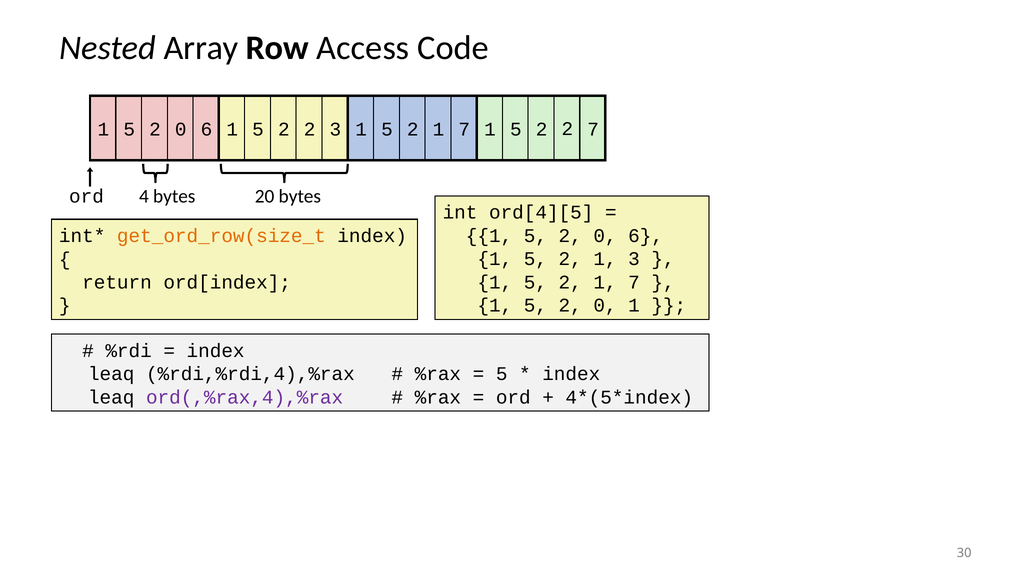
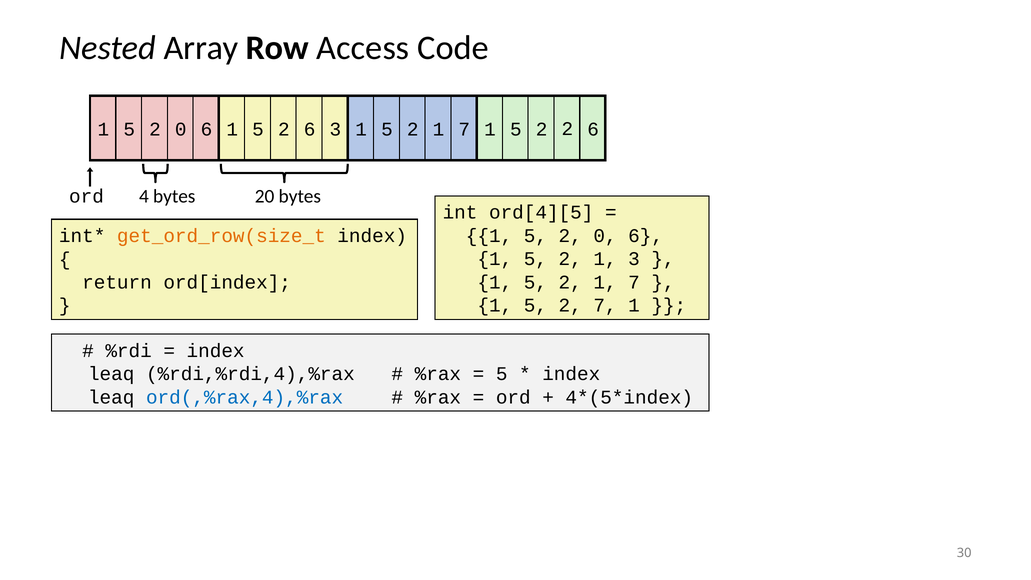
2: 2 -> 6 (310, 129)
2 2 7: 7 -> 6 (593, 129)
0: 0 -> 7 (605, 305)
ord(,%rax,4),%rax colour: purple -> blue (245, 397)
